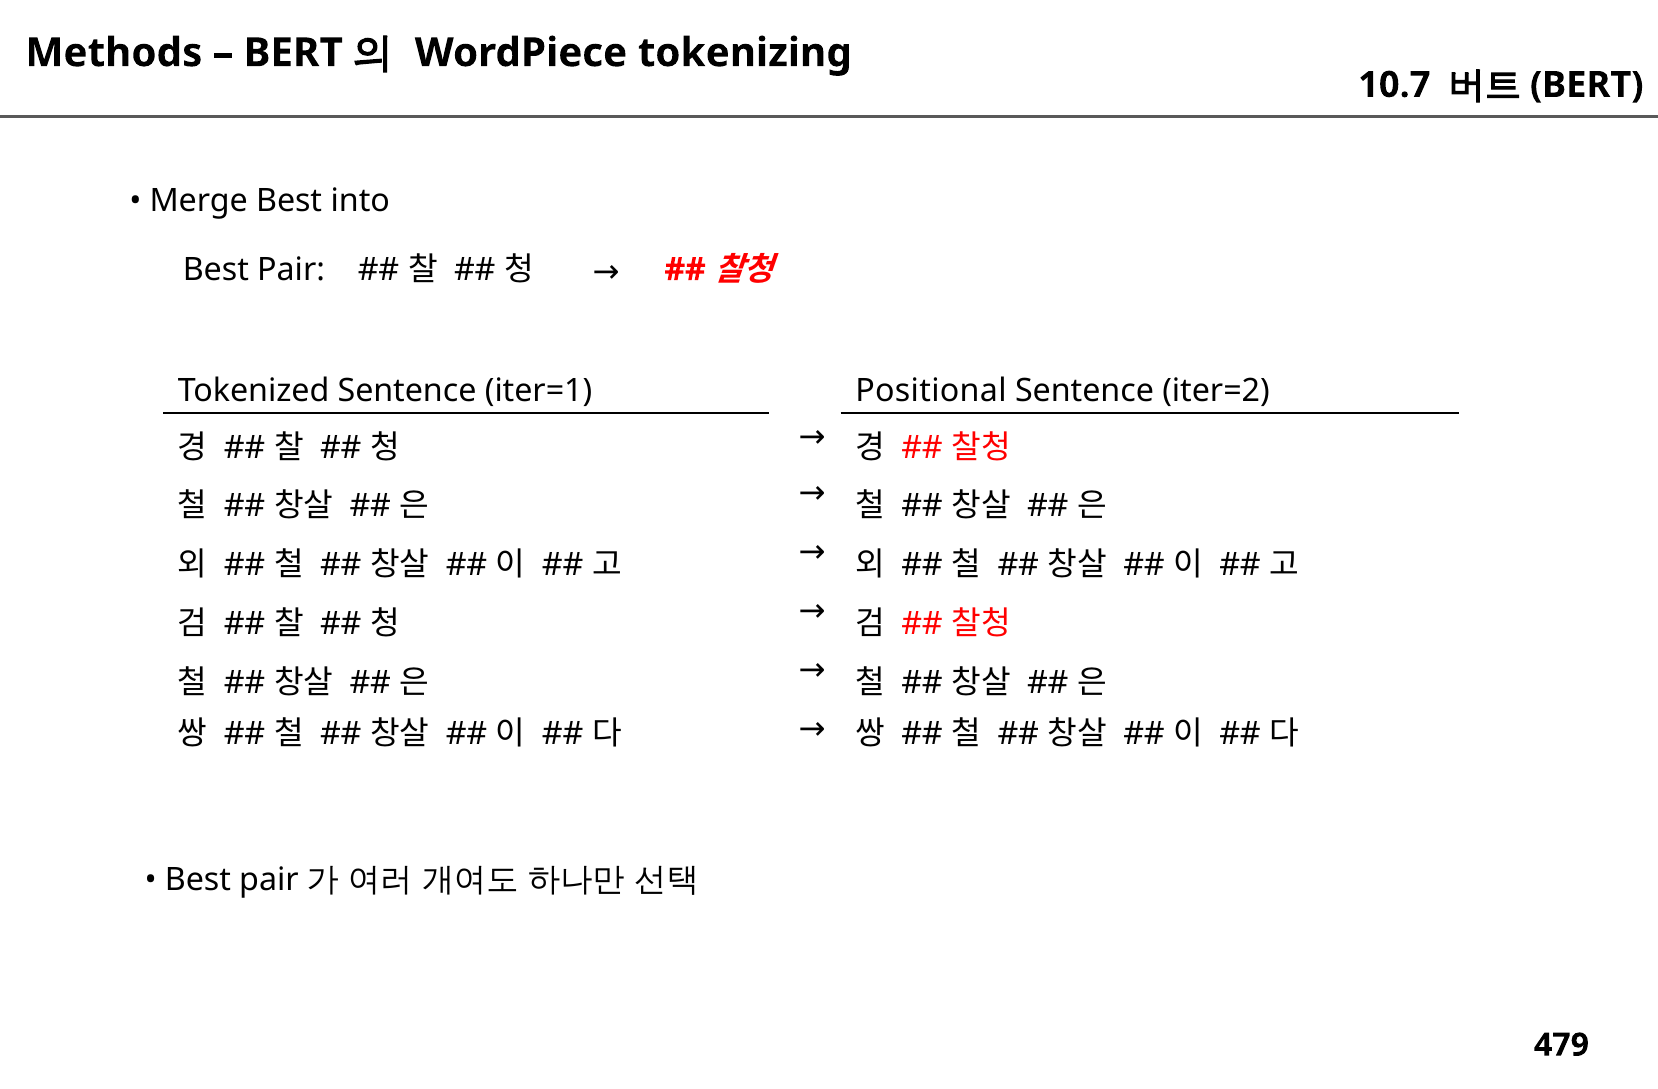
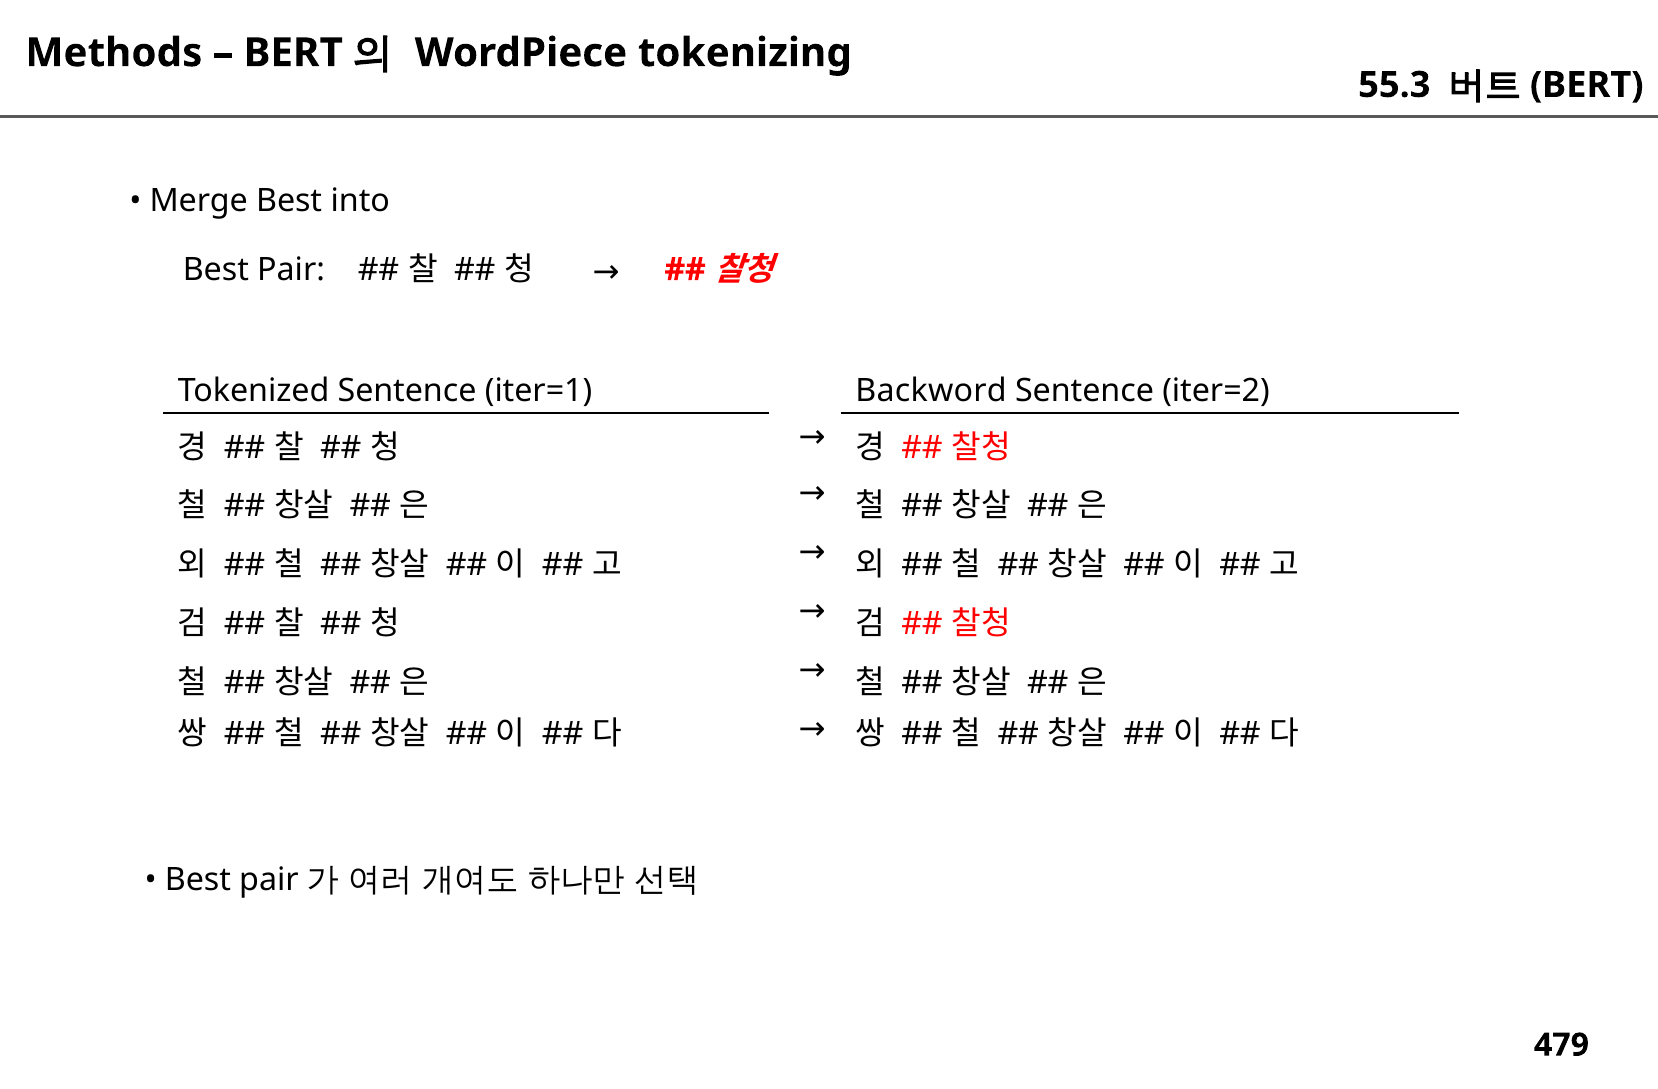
10.7: 10.7 -> 55.3 (1394, 85)
Positional: Positional -> Backword (931, 391)
